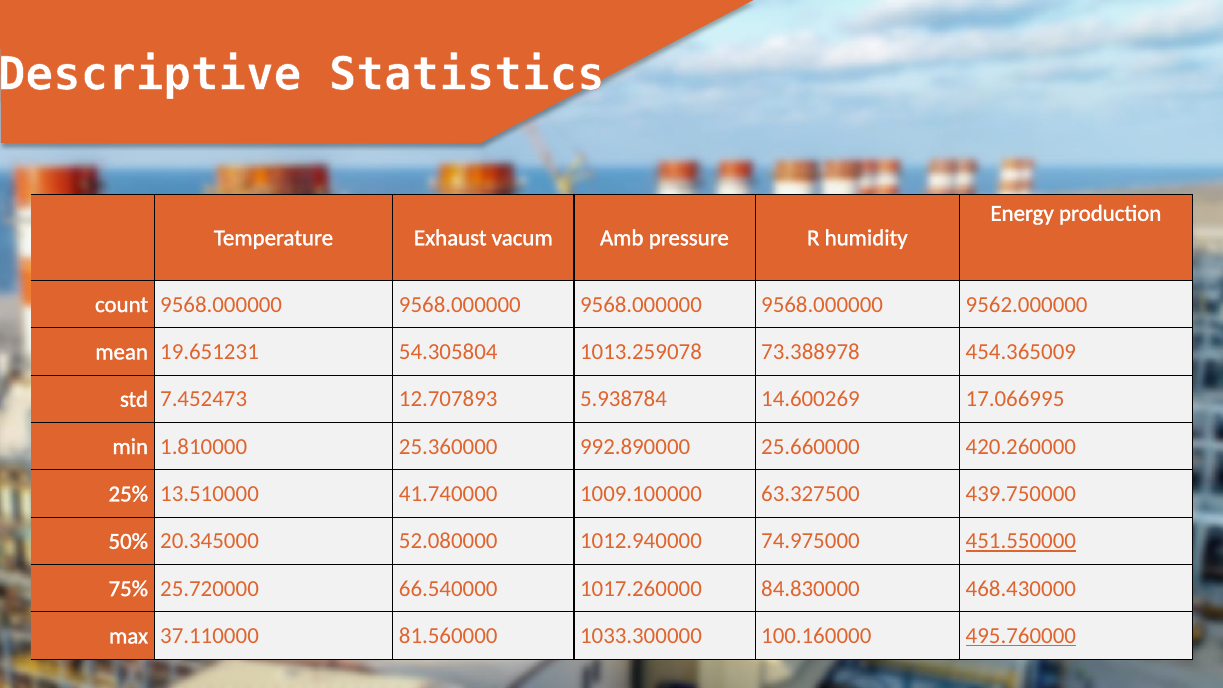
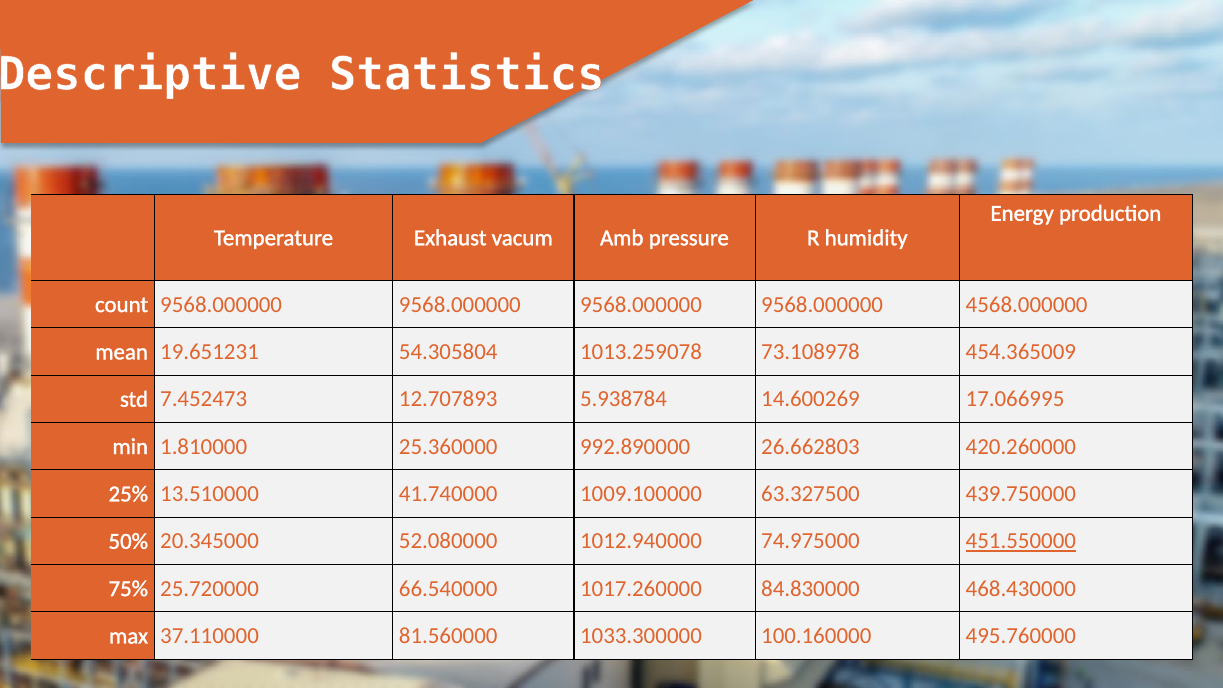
9562.000000: 9562.000000 -> 4568.000000 (1027, 304)
73.388978: 73.388978 -> 73.108978 (810, 352)
25.660000: 25.660000 -> 26.662803 (810, 446)
495.760000 underline: present -> none (1021, 636)
